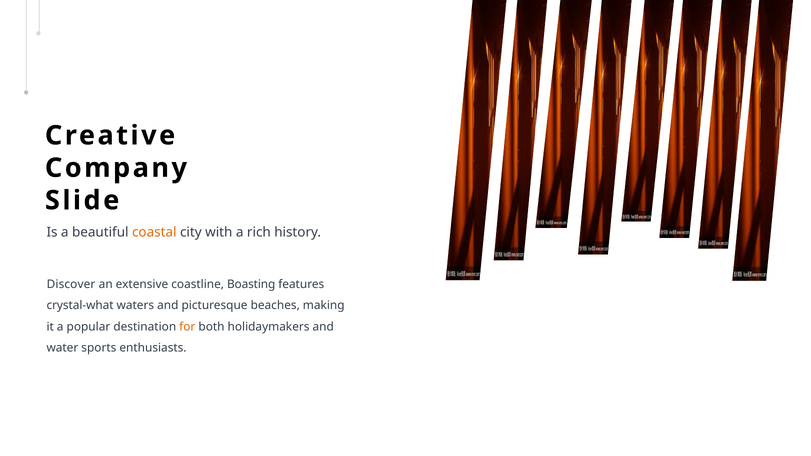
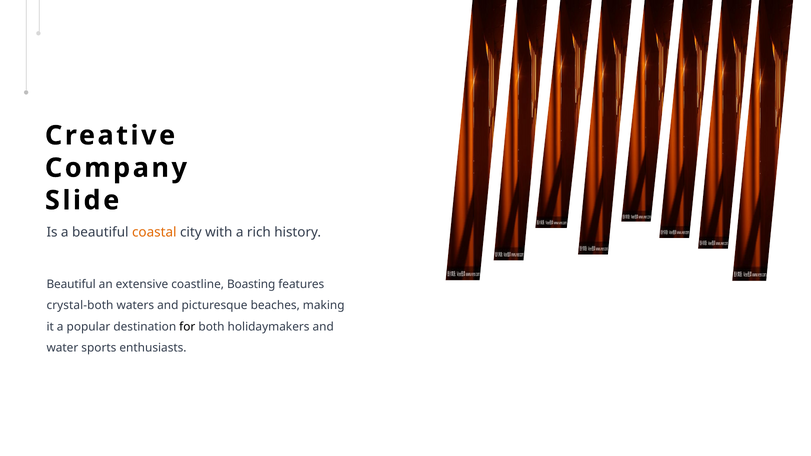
Discover: Discover -> Beautiful (71, 284)
crystal-what: crystal-what -> crystal-both (80, 306)
for colour: orange -> black (187, 327)
